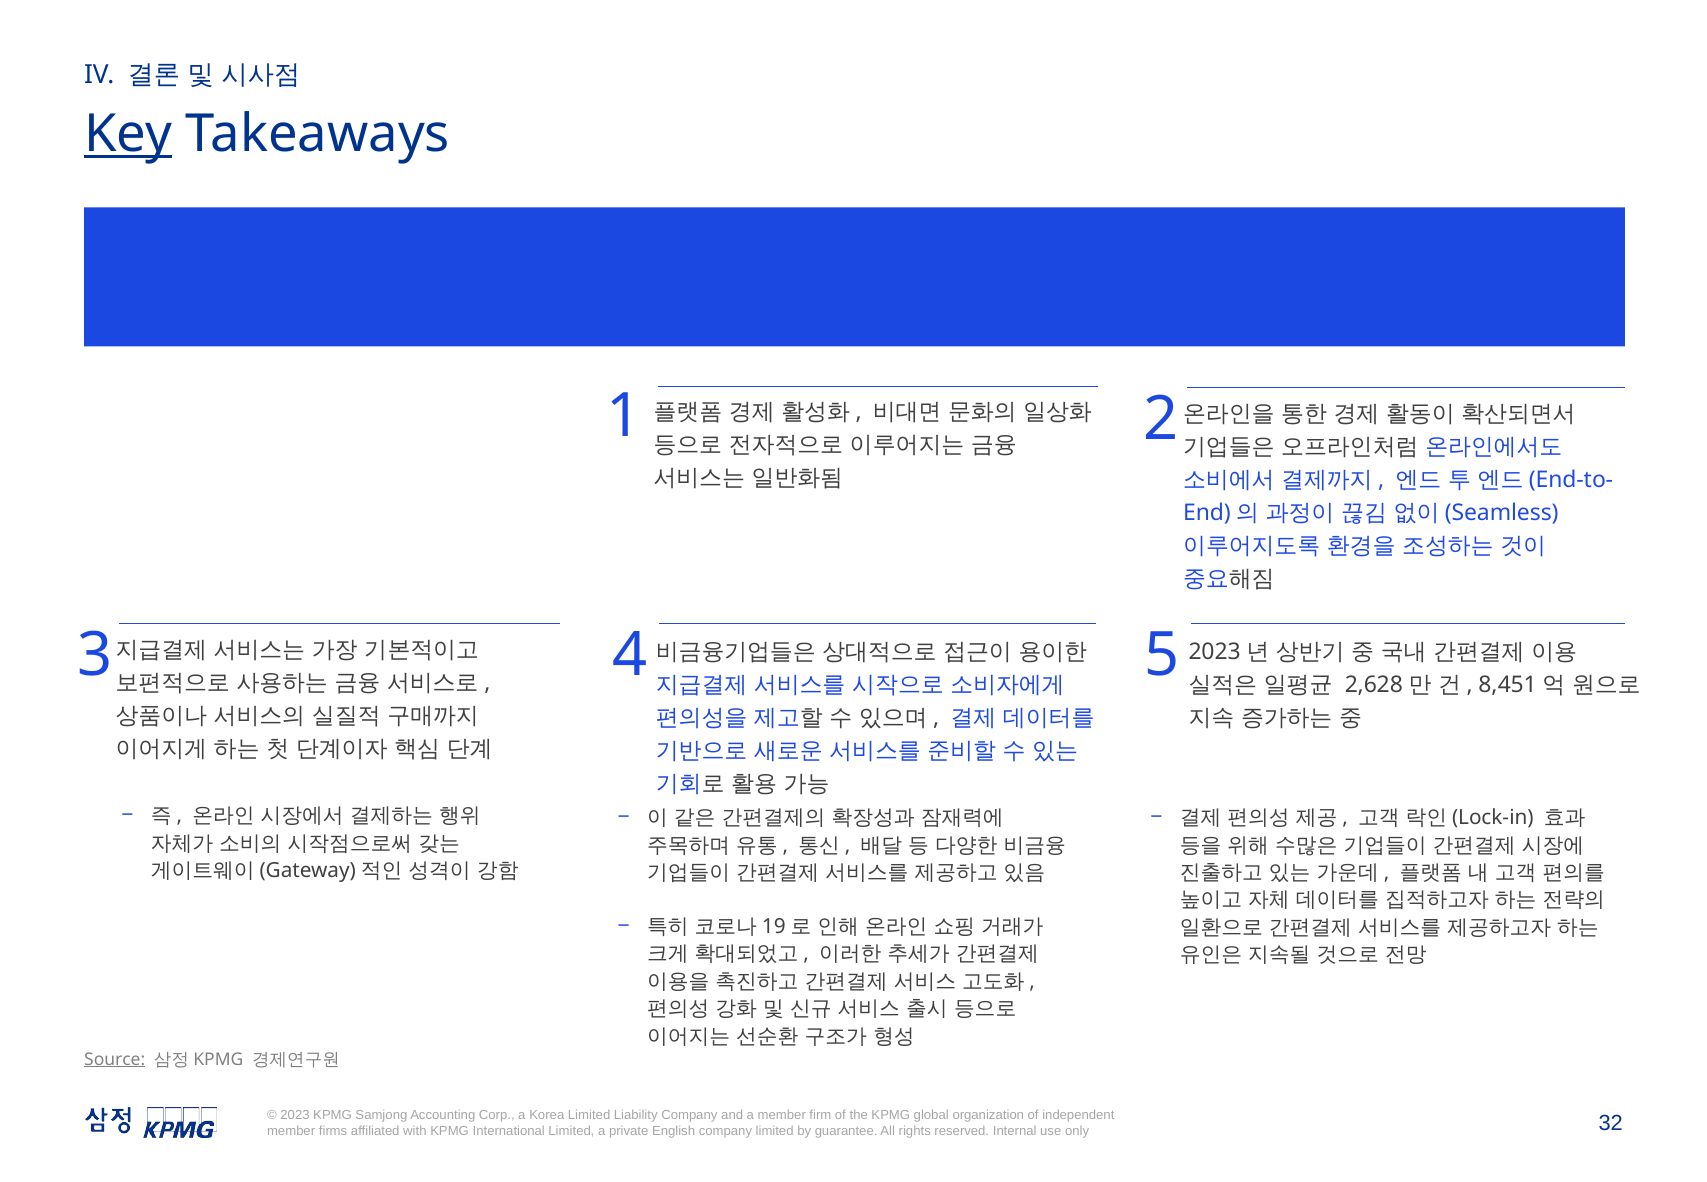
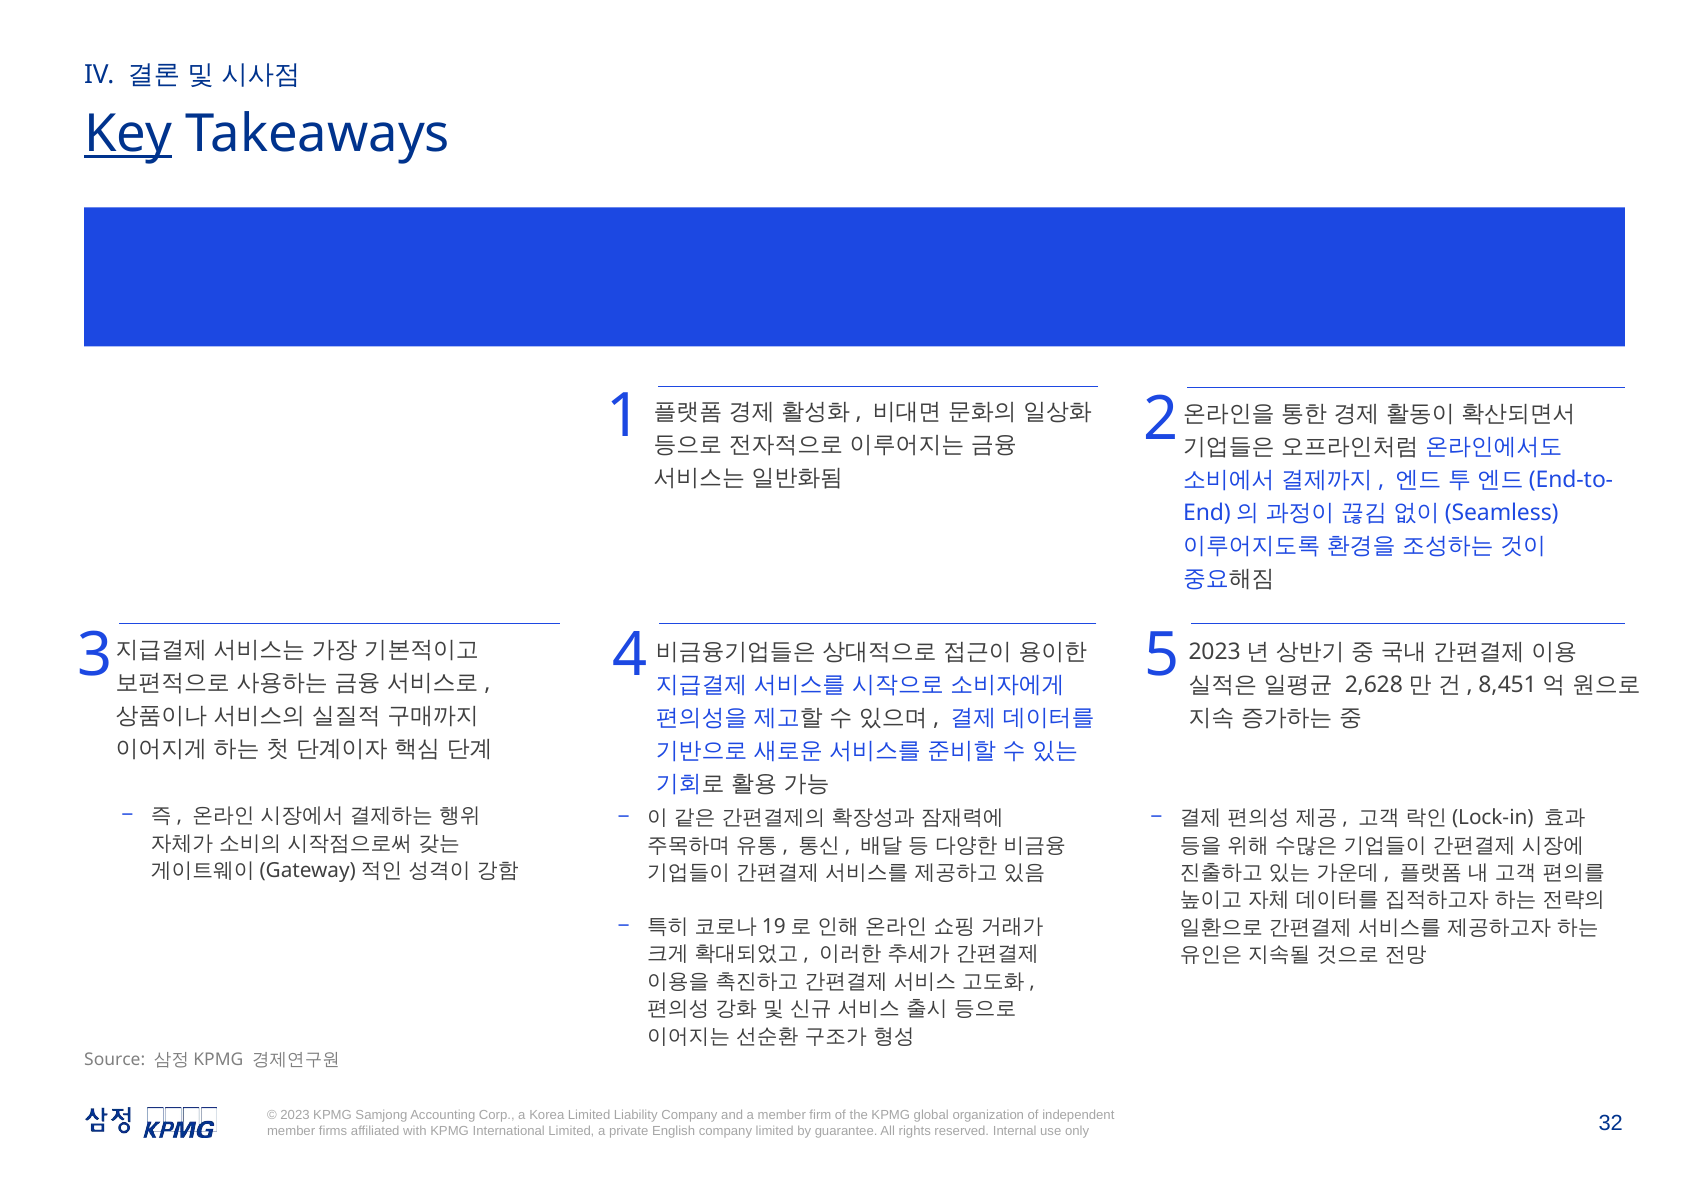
Source underline: present -> none (115, 1059)
